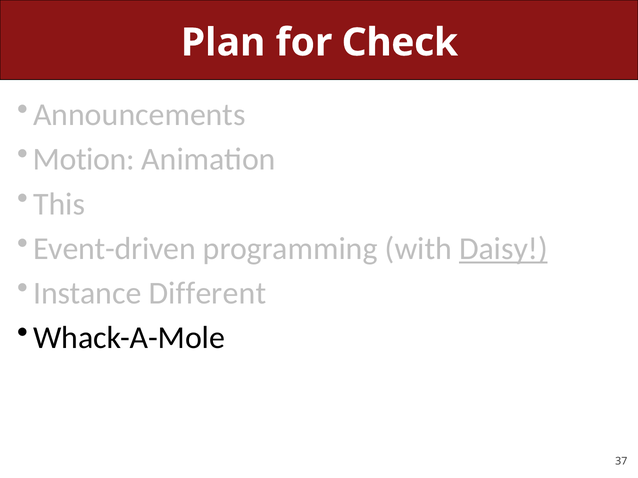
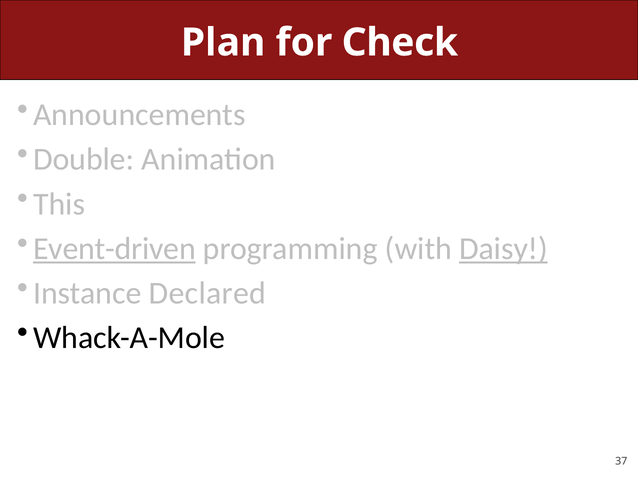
Motion: Motion -> Double (84, 160)
Event-driven underline: none -> present (114, 249)
Different: Different -> Declared (207, 294)
